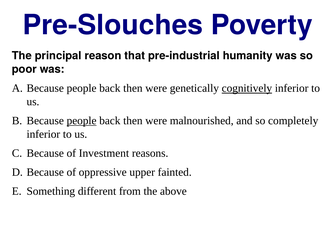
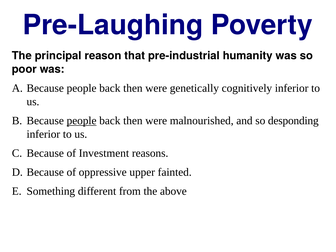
Pre-Slouches: Pre-Slouches -> Pre-Laughing (113, 25)
cognitively underline: present -> none (247, 88)
completely: completely -> desponding (293, 121)
